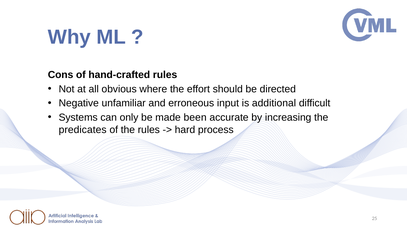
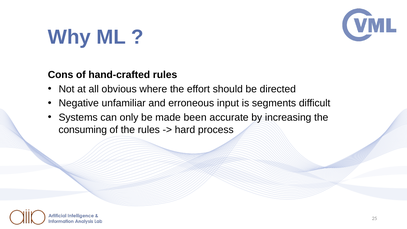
additional: additional -> segments (274, 103)
predicates: predicates -> consuming (83, 130)
